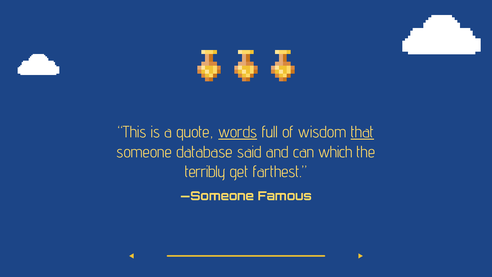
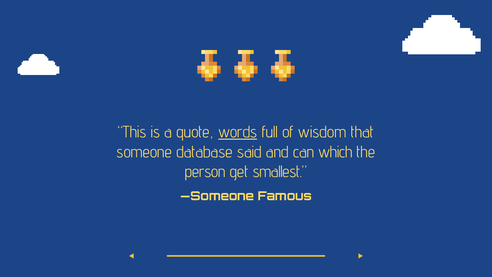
that underline: present -> none (362, 132)
terribly: terribly -> person (205, 171)
farthest: farthest -> smallest (280, 171)
